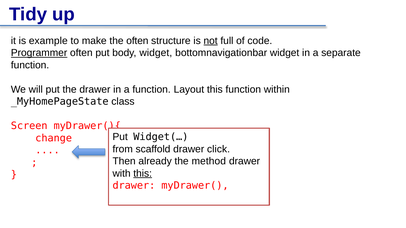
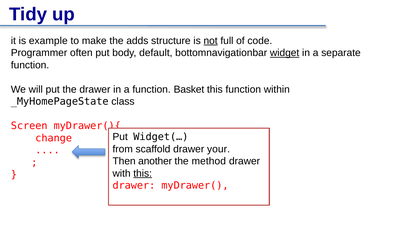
the often: often -> adds (137, 41)
Programmer underline: present -> none (39, 53)
body widget: widget -> default (156, 53)
widget underline: none -> present (285, 53)
Layout: Layout -> Basket (189, 90)
click: click -> your (219, 149)
already: already -> another (155, 162)
